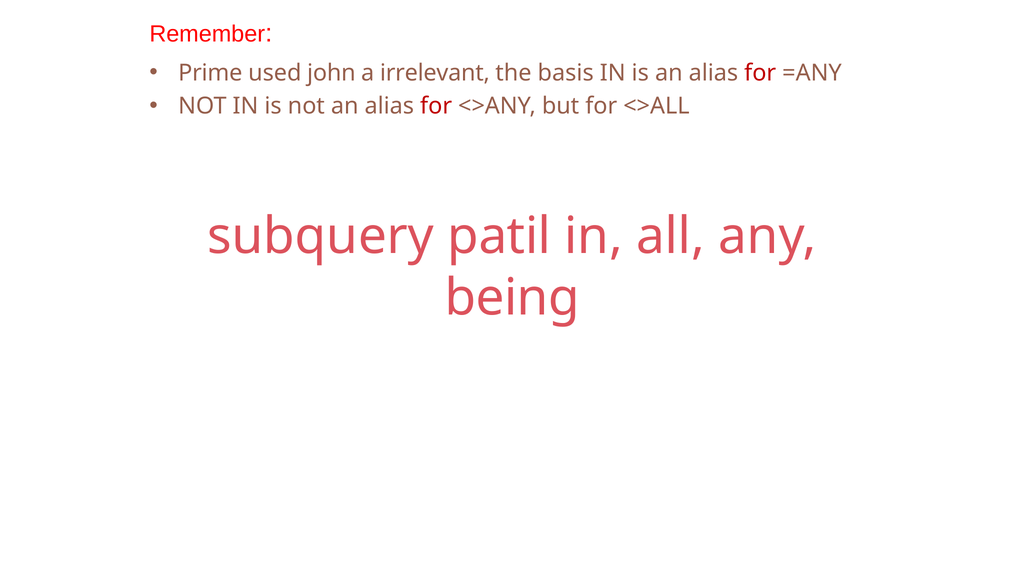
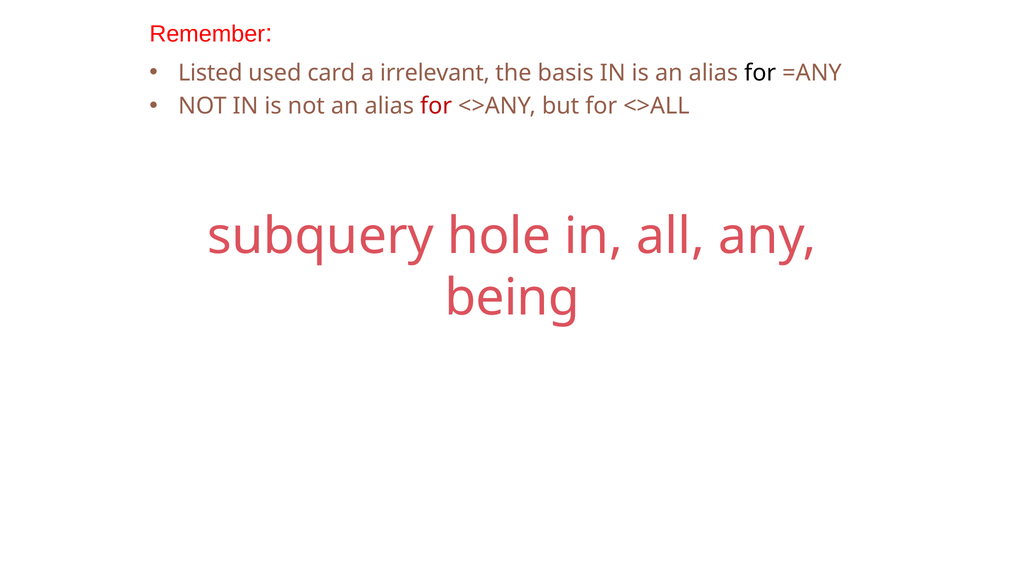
Prime: Prime -> Listed (210, 73)
john: john -> card (331, 73)
for colour: red -> black (760, 73)
patil: patil -> hole (499, 236)
